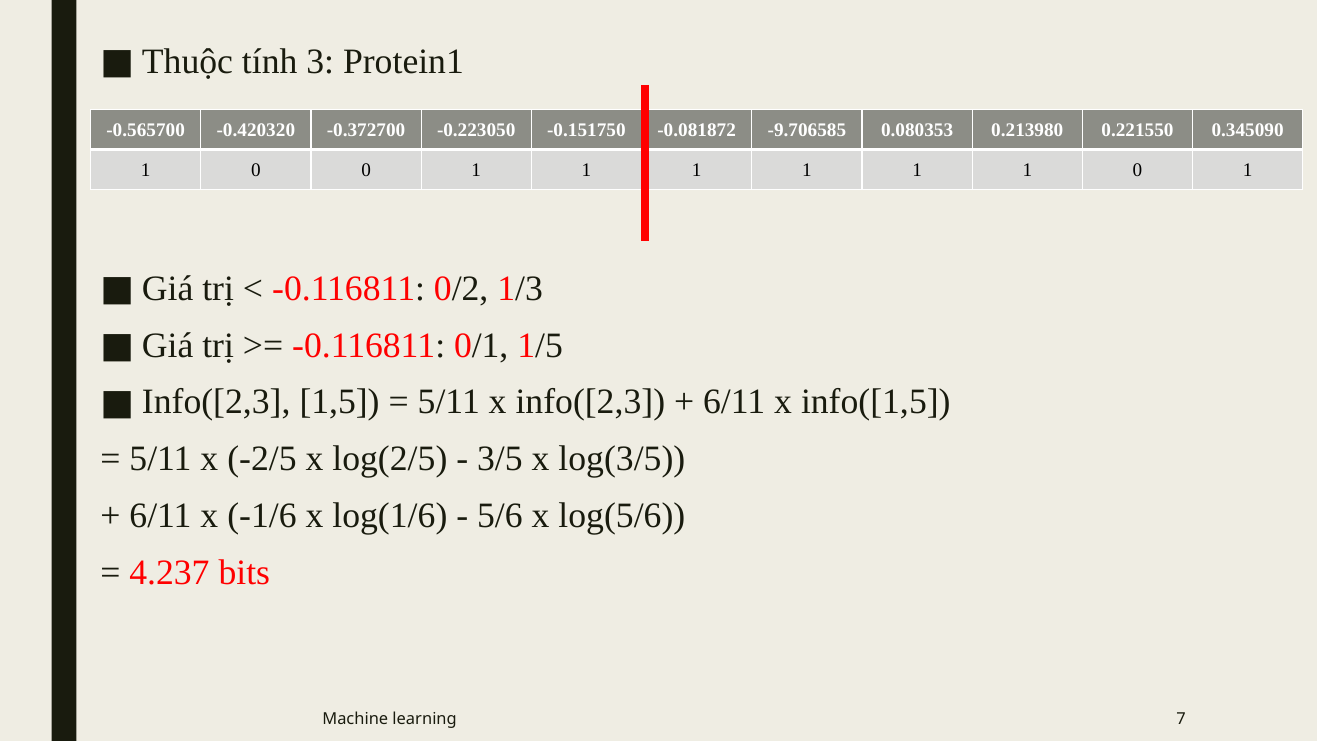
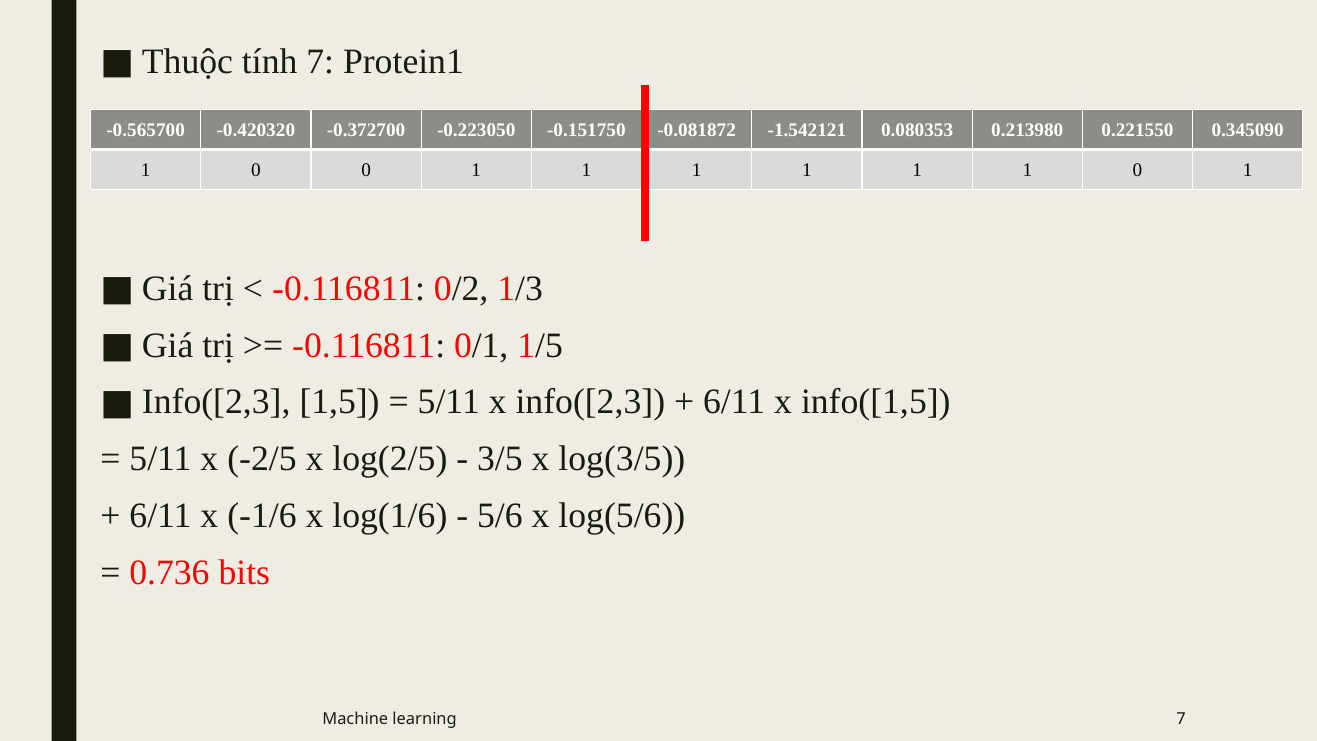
tính 3: 3 -> 7 (320, 61)
-9.706585: -9.706585 -> -1.542121 (807, 130)
4.237: 4.237 -> 0.736 (169, 573)
